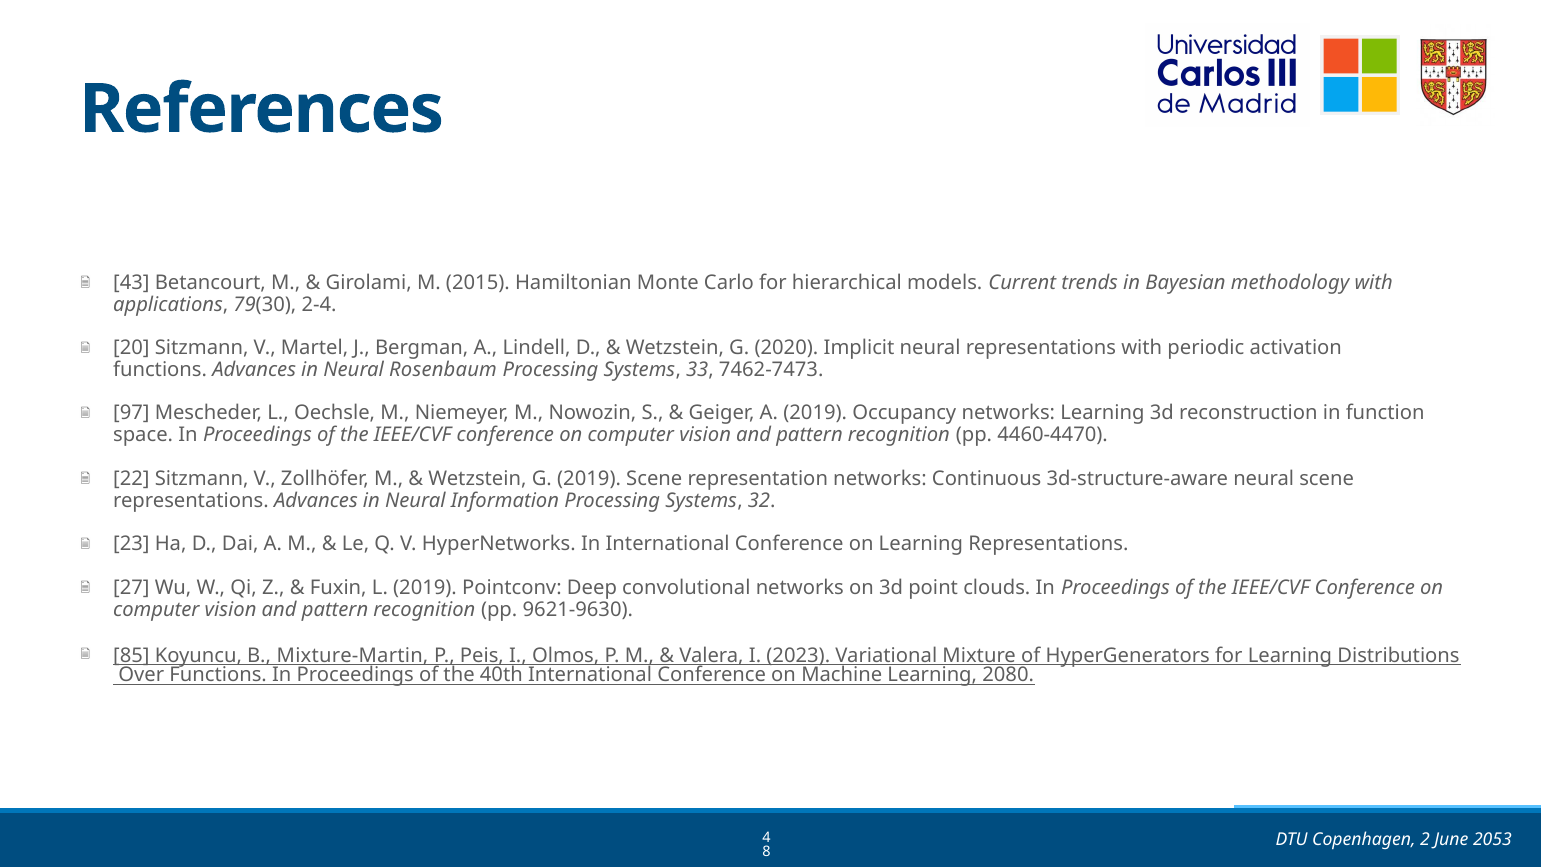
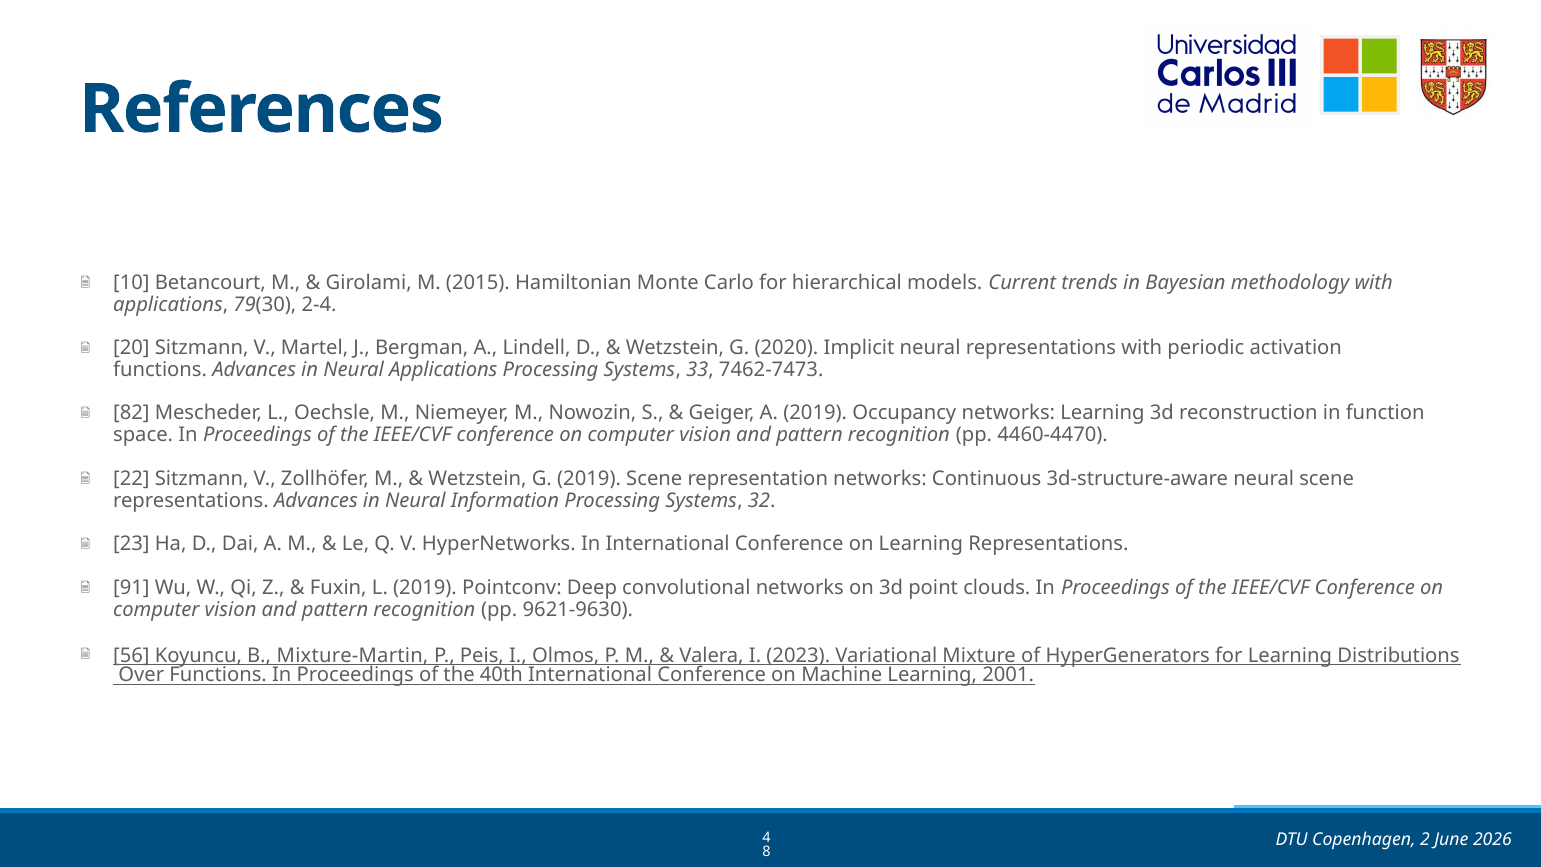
43: 43 -> 10 (131, 282)
Neural Rosenbaum: Rosenbaum -> Applications (443, 370)
97: 97 -> 82 (131, 413)
27: 27 -> 91 (131, 587)
85: 85 -> 56 (131, 655)
2080: 2080 -> 2001 (1008, 675)
2053: 2053 -> 2026 (1492, 840)
